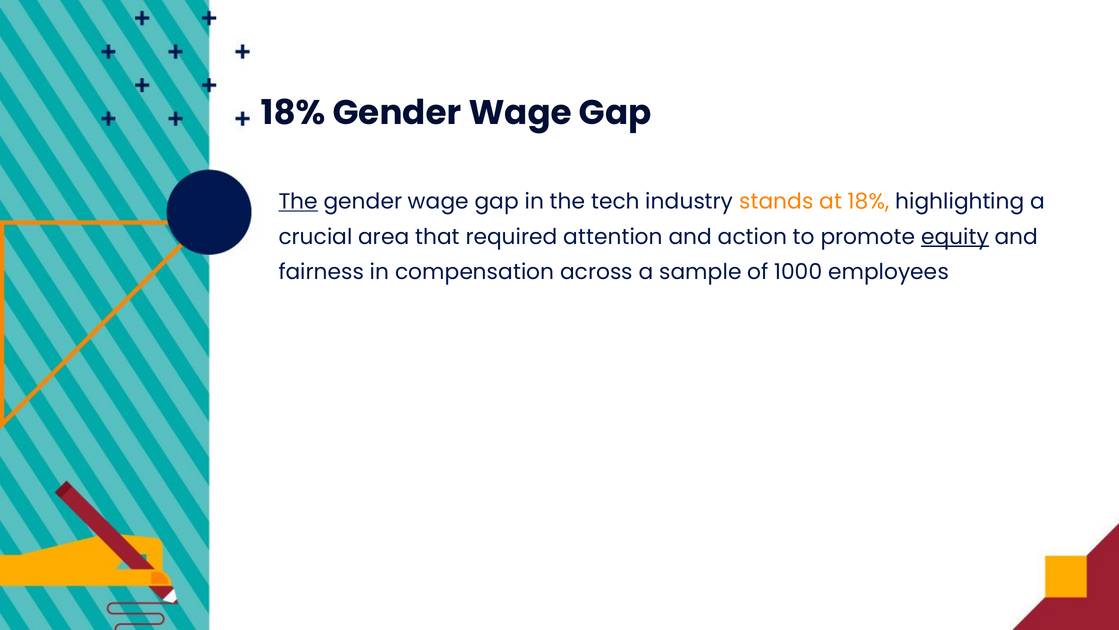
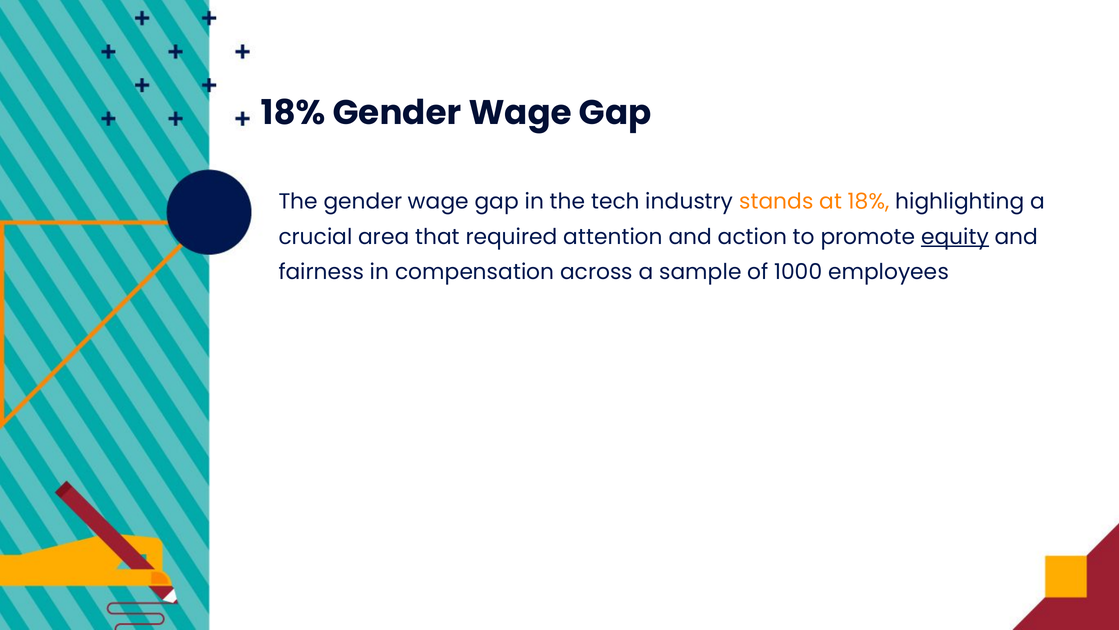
The underline: present -> none (298, 201)
